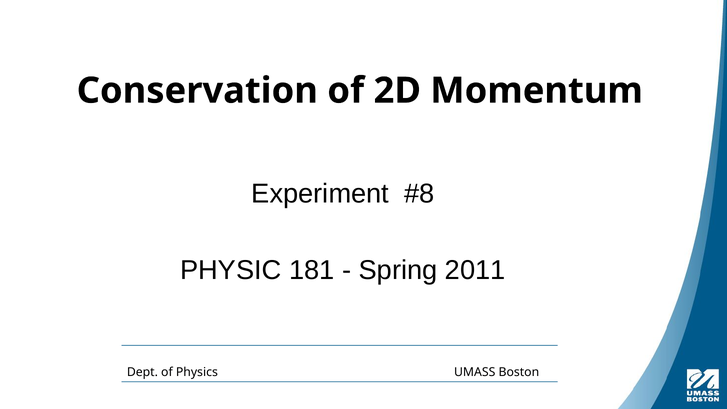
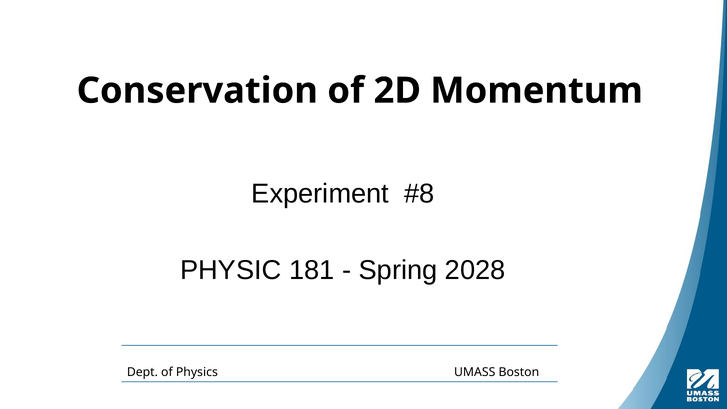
2011: 2011 -> 2028 (475, 270)
